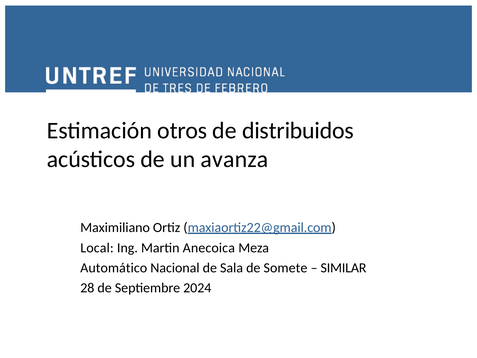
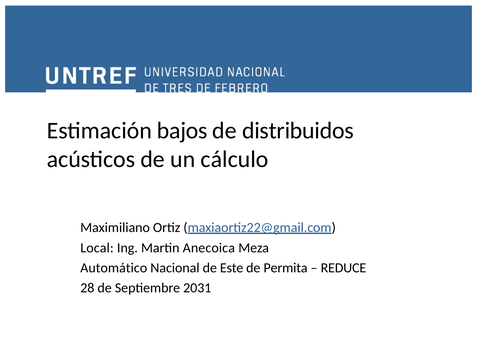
otros: otros -> bajos (182, 130)
avanza: avanza -> cálculo (235, 159)
Sala: Sala -> Este (232, 268)
Somete: Somete -> Permita (286, 268)
SIMILAR: SIMILAR -> REDUCE (343, 268)
2024: 2024 -> 2031 (197, 288)
